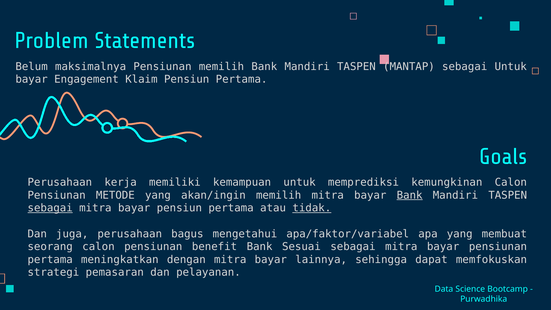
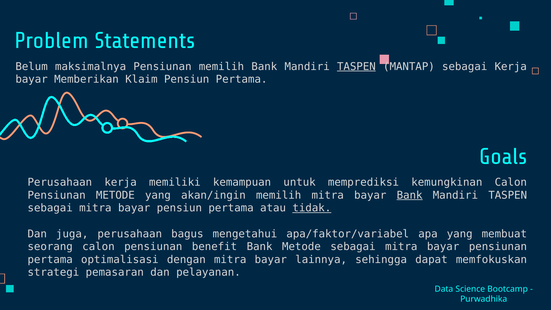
TASPEN underline: none -> present (356, 67)
sebagai Untuk: Untuk -> Kerja (511, 67)
Engagement: Engagement -> Memberikan (86, 79)
sebagai underline: present -> none (50, 208)
Bank Sesuai: Sesuai -> Metode (301, 247)
meningkatkan: meningkatkan -> optimalisasi (120, 259)
